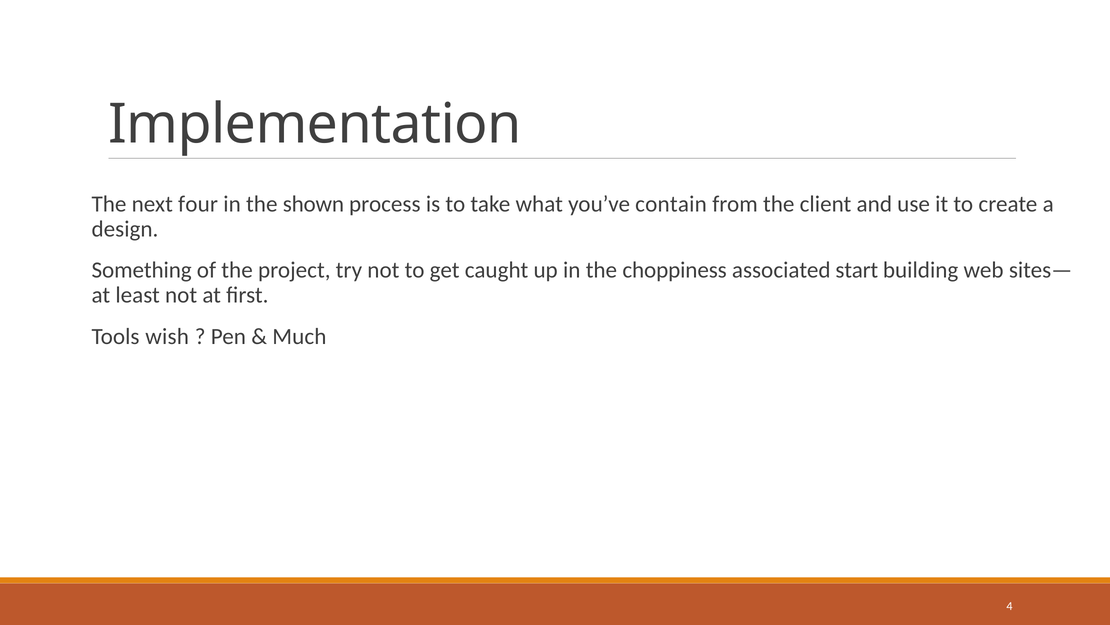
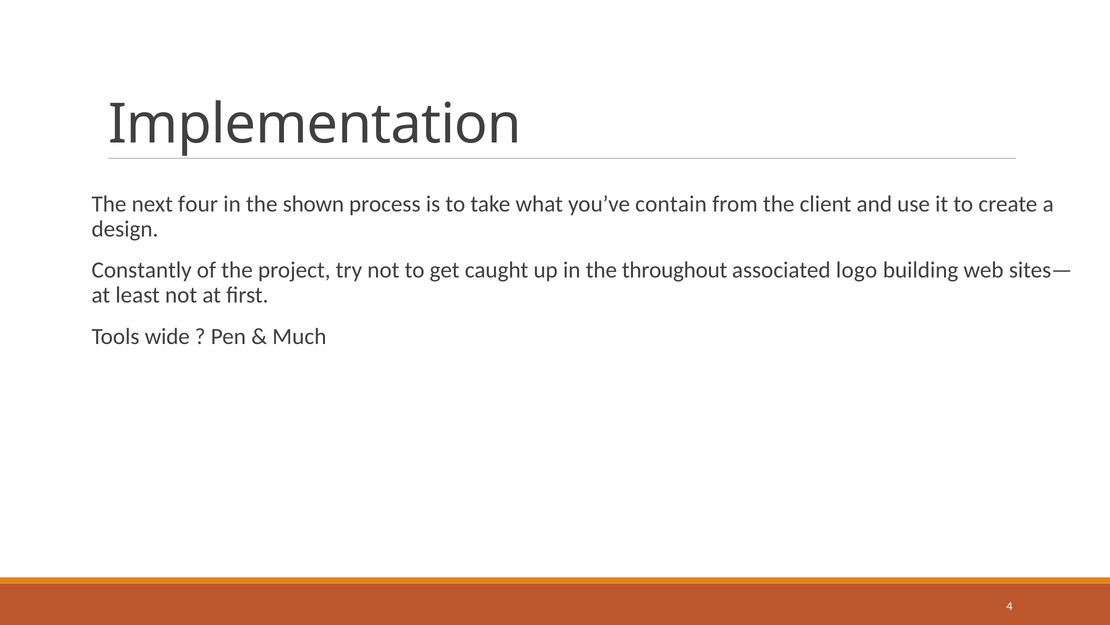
Something: Something -> Constantly (142, 270)
choppiness: choppiness -> throughout (675, 270)
start: start -> logo (857, 270)
wish: wish -> wide (167, 336)
